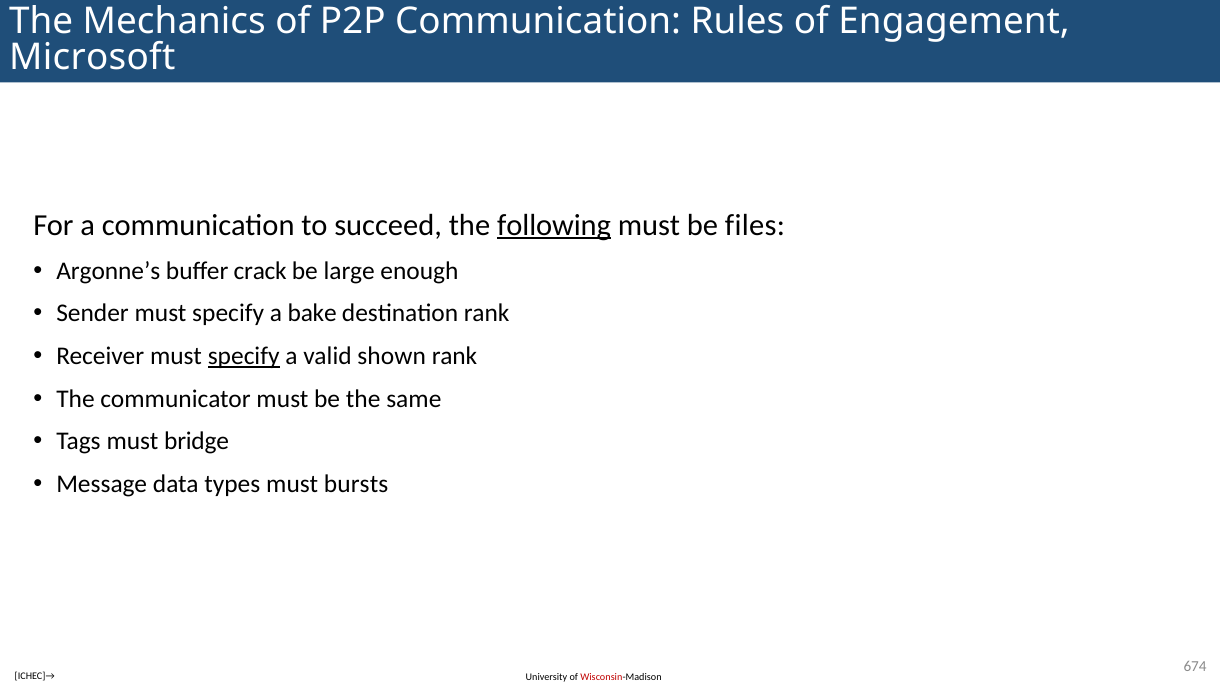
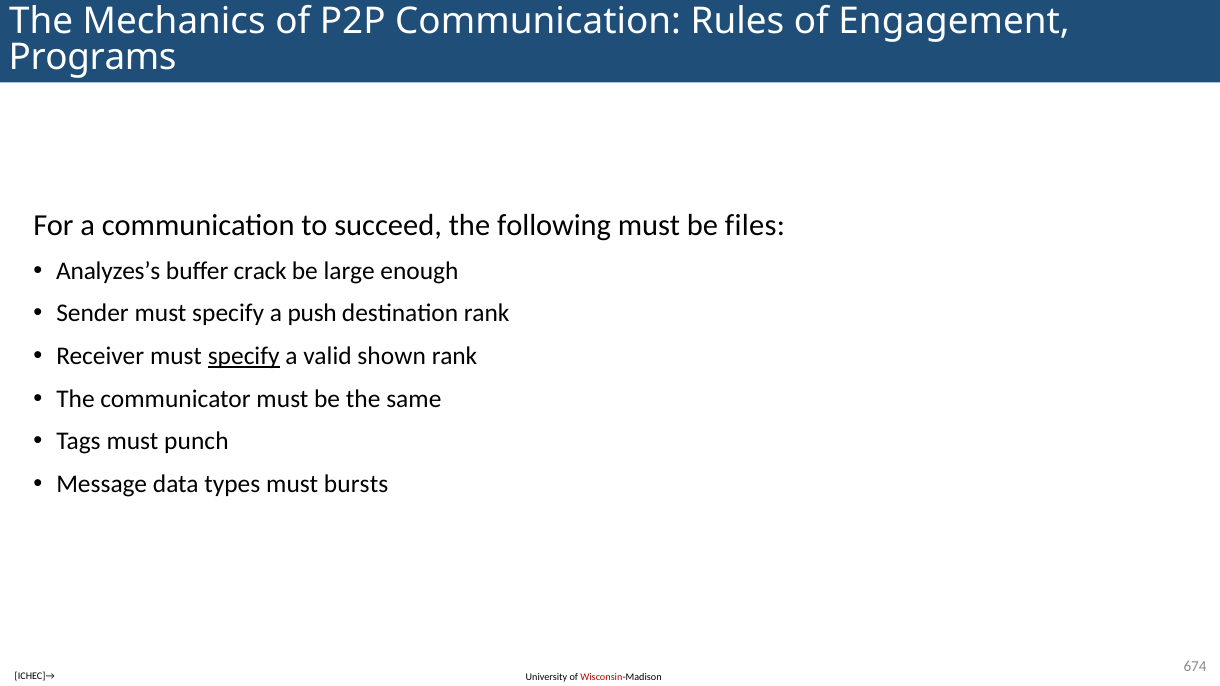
Microsoft: Microsoft -> Programs (93, 58)
following underline: present -> none (554, 225)
Argonne’s: Argonne’s -> Analyzes’s (108, 271)
bake: bake -> push (312, 314)
bridge: bridge -> punch (196, 442)
